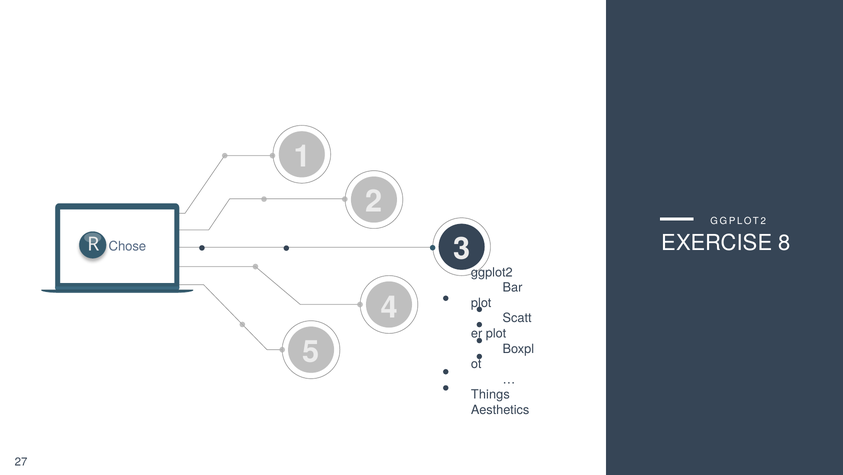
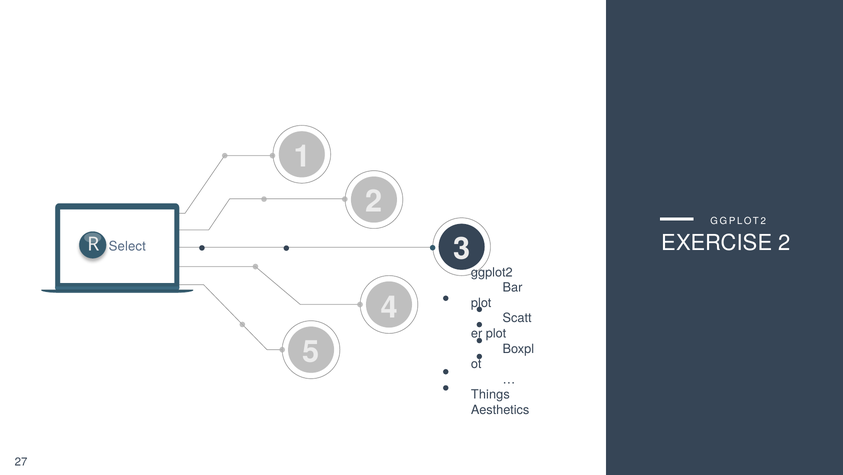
EXERCISE 8: 8 -> 2 (784, 243)
Chose: Chose -> Select (127, 246)
